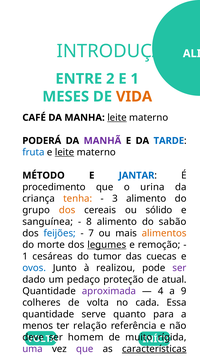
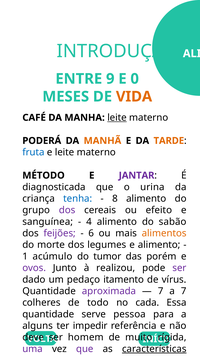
2: 2 -> 9 (110, 79)
E 1: 1 -> 0 (135, 79)
MANHÃ colour: purple -> orange (102, 141)
TARDE colour: blue -> orange (169, 141)
leite underline: present -> none (65, 152)
JANTAR colour: blue -> purple (137, 175)
procedimento: procedimento -> diagnosticada (54, 187)
tenha colour: orange -> blue (78, 198)
3: 3 -> 8 (115, 198)
dos colour: orange -> purple (67, 210)
sólido: sólido -> efeito (159, 210)
8: 8 -> 4 (89, 221)
feijões colour: blue -> purple (60, 233)
7: 7 -> 6 (91, 233)
legumes underline: present -> none (107, 244)
e remoção: remoção -> alimento (159, 244)
cesáreas: cesáreas -> acúmulo (52, 256)
cuecas: cuecas -> porém (161, 256)
ovos colour: blue -> purple (34, 268)
proteção: proteção -> itamento (124, 279)
atual: atual -> vírus (174, 279)
4: 4 -> 7 (161, 291)
a 9: 9 -> 7 (184, 291)
volta: volta -> todo (98, 302)
quanto: quanto -> pessoa (130, 314)
menos: menos -> alguns (38, 325)
relação: relação -> impedir (90, 325)
